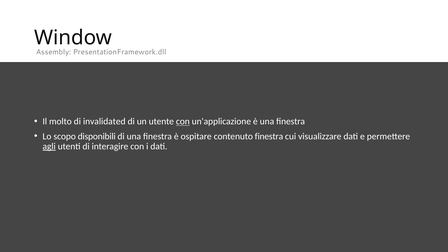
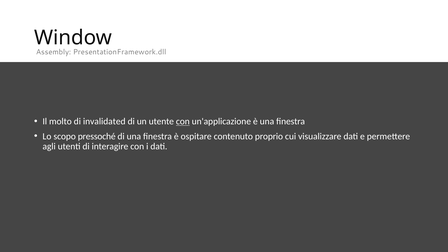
disponibili: disponibili -> pressoché (97, 136)
contenuto finestra: finestra -> proprio (269, 136)
agli underline: present -> none (49, 146)
